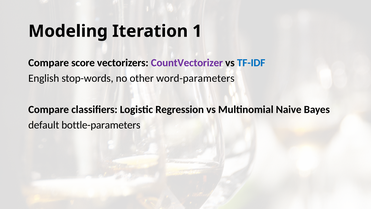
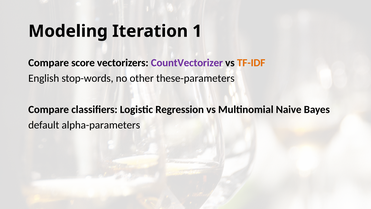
TF-IDF colour: blue -> orange (251, 63)
word-parameters: word-parameters -> these-parameters (195, 78)
bottle-parameters: bottle-parameters -> alpha-parameters (101, 125)
